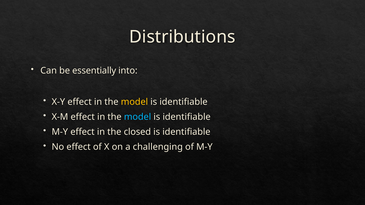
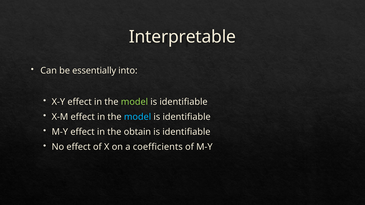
Distributions: Distributions -> Interpretable (182, 37)
model colour: yellow -> light green (134, 102)
closed: closed -> obtain (137, 132)
challenging: challenging -> coefficients (158, 147)
